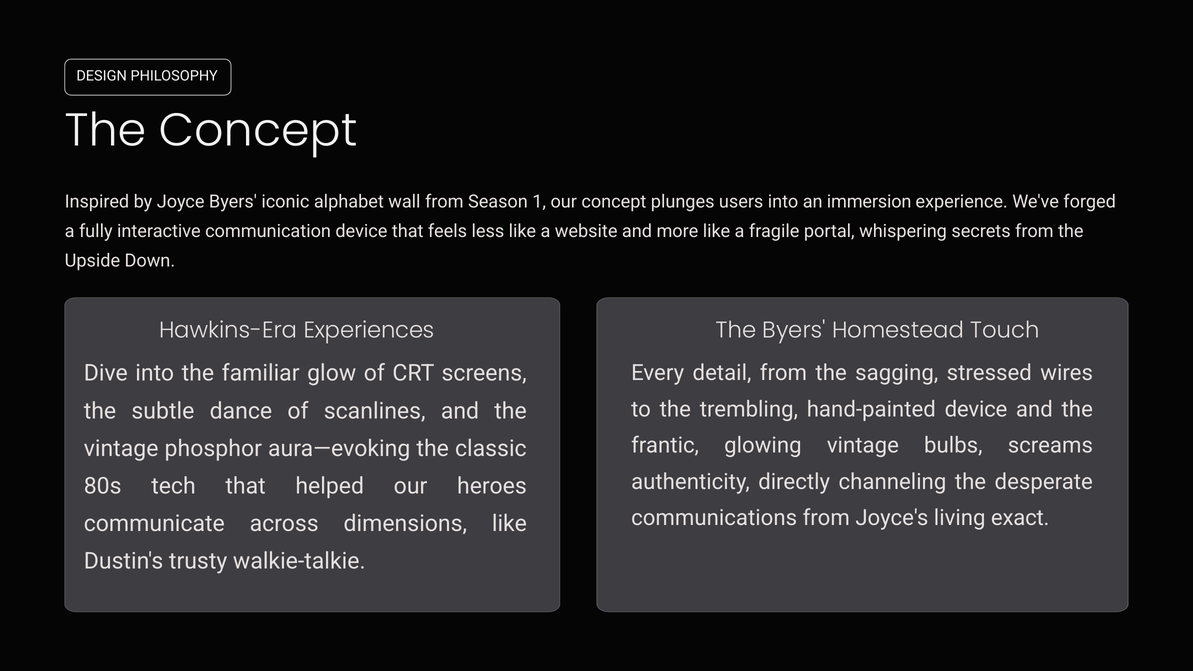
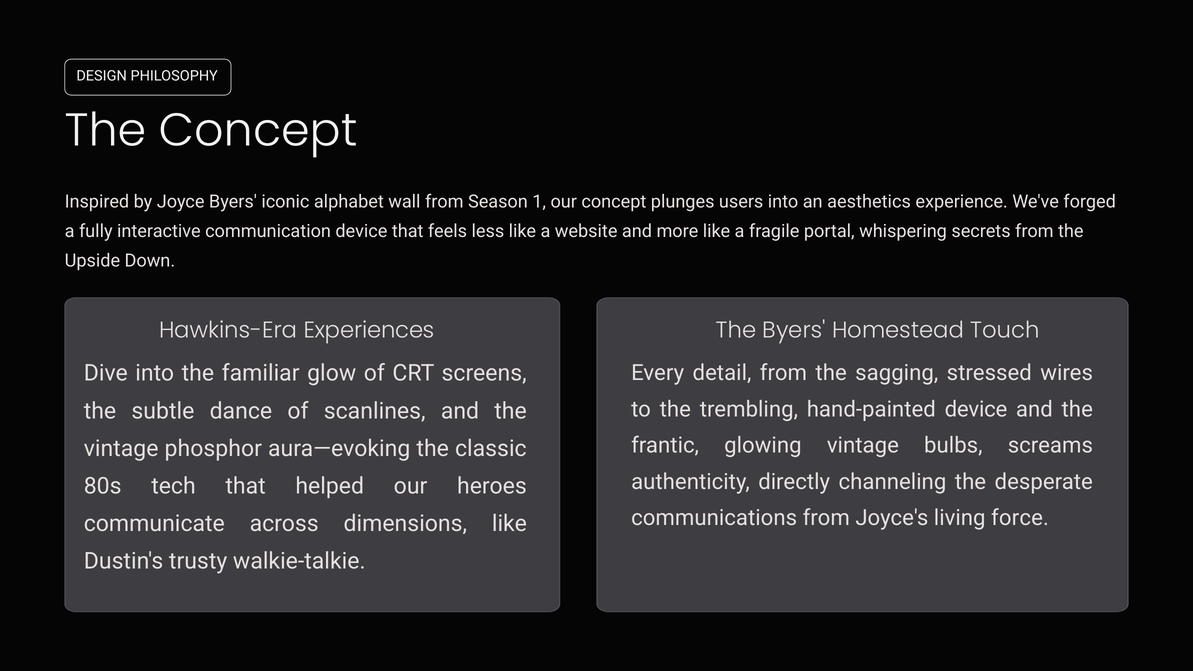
immersion: immersion -> aesthetics (869, 202)
exact: exact -> force (1020, 518)
